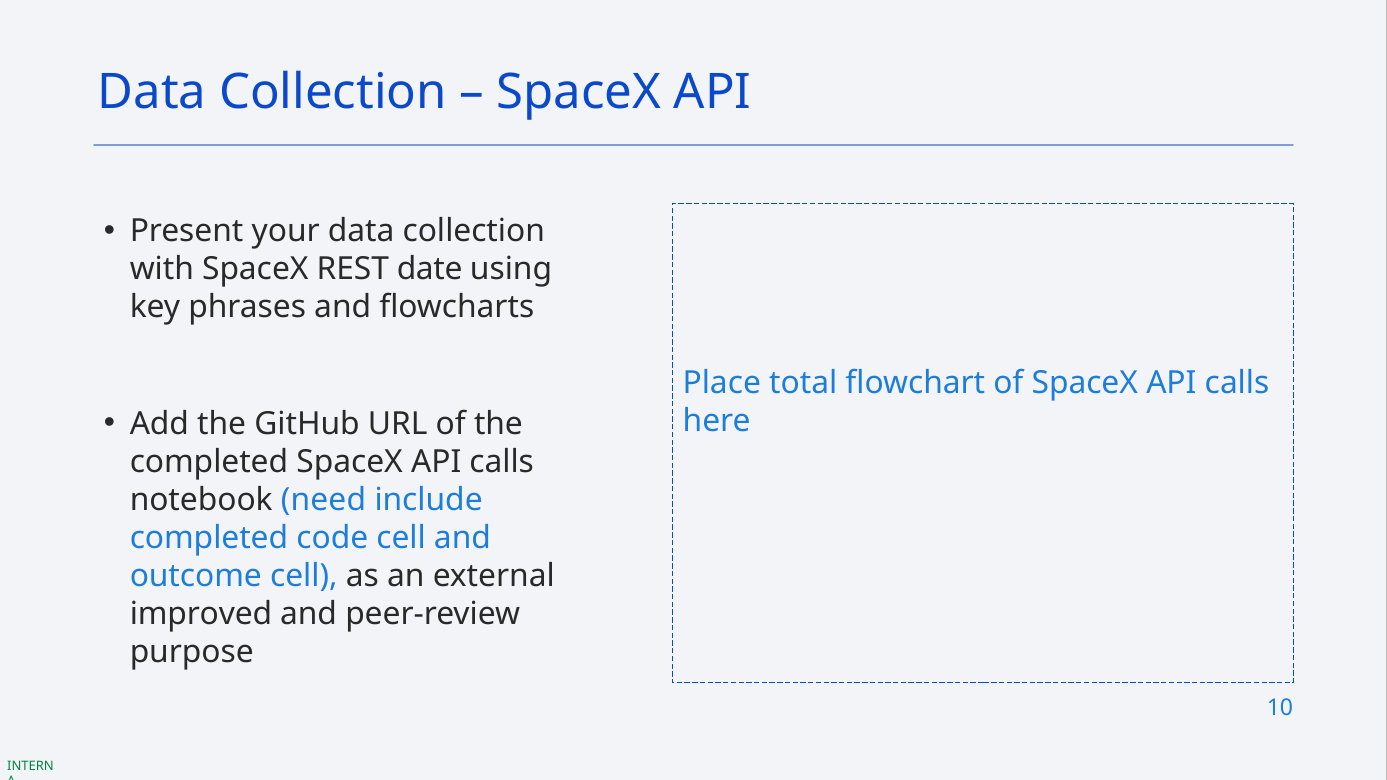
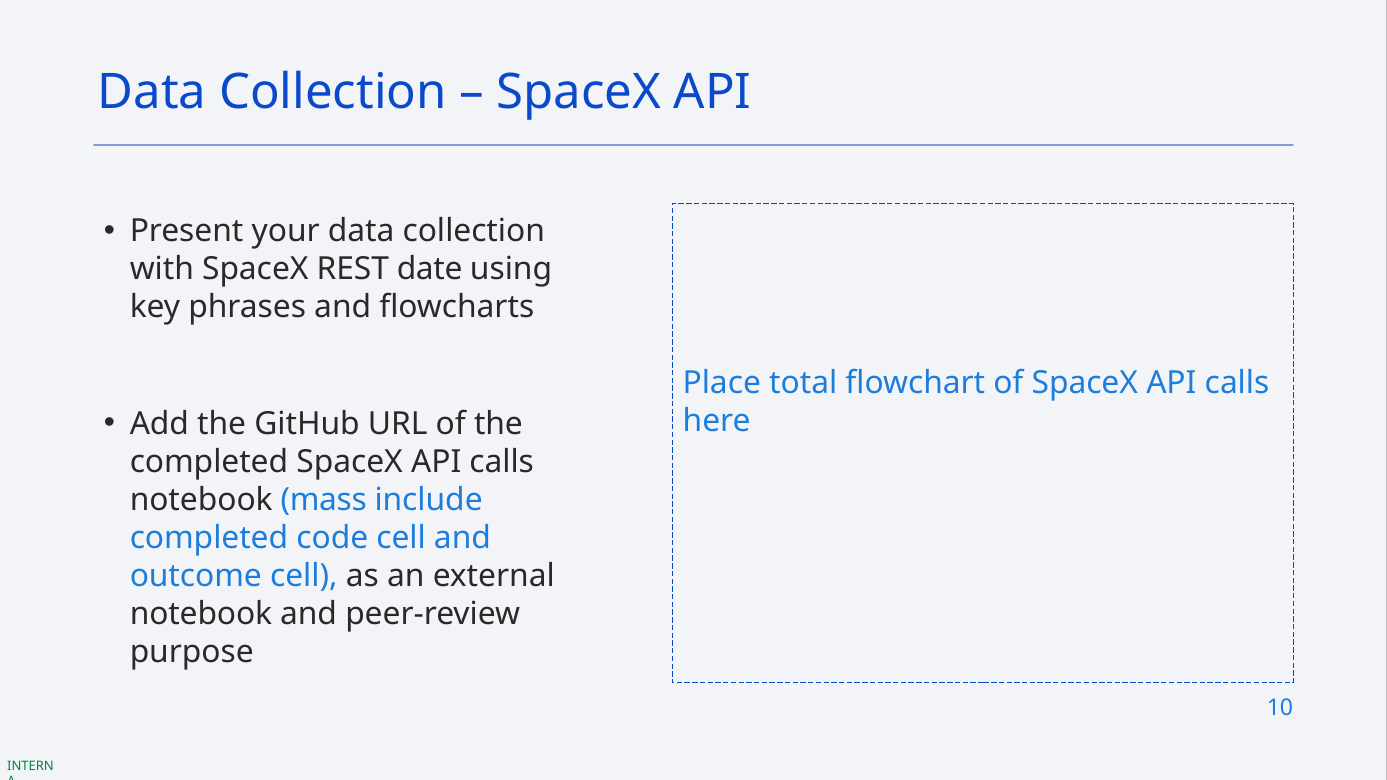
need: need -> mass (324, 500)
improved: improved -> notebook (201, 615)
